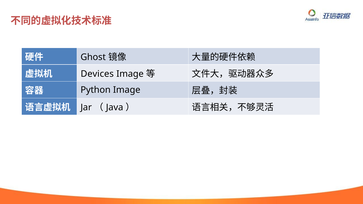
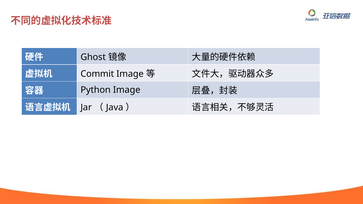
Devices: Devices -> Commit (97, 74)
